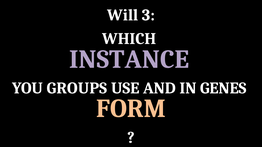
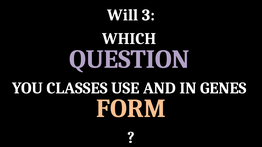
INSTANCE: INSTANCE -> QUESTION (129, 59)
GROUPS: GROUPS -> CLASSES (77, 88)
